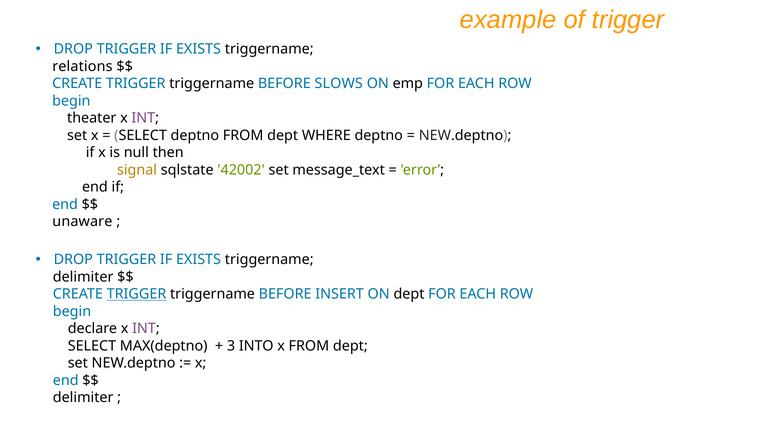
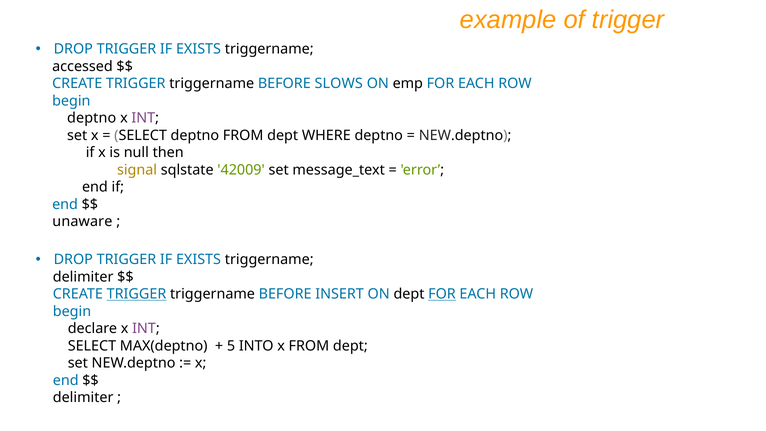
relations: relations -> accessed (82, 66)
theater: theater -> deptno (92, 118)
42002: 42002 -> 42009 (241, 170)
FOR underline: none -> present (442, 294)
3: 3 -> 5 (231, 346)
